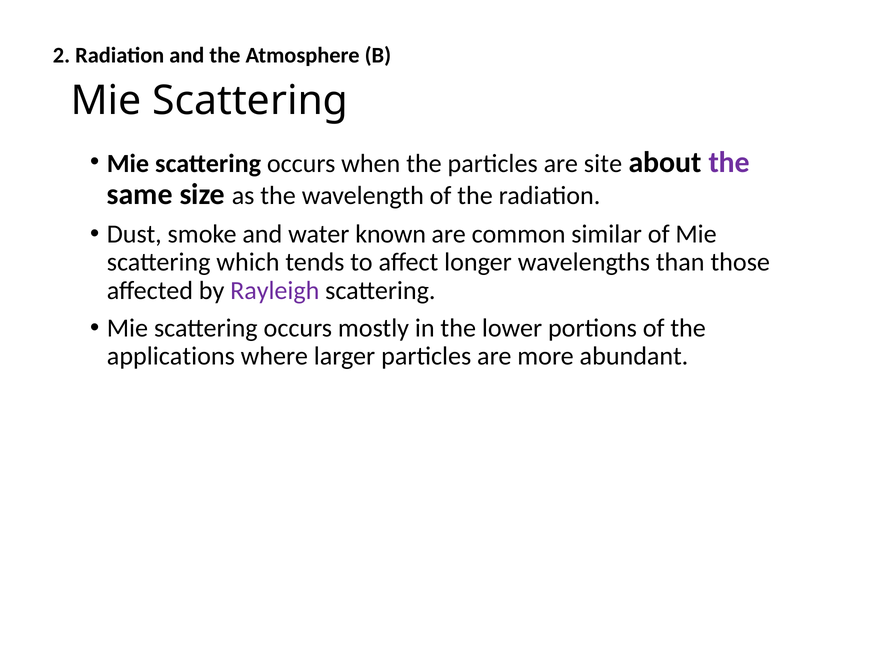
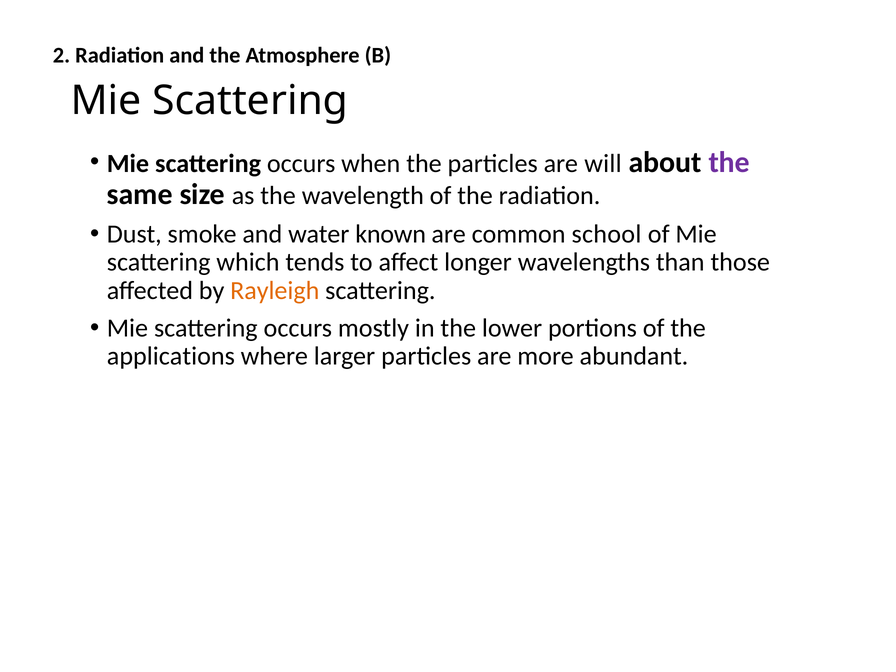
site: site -> will (603, 164)
similar: similar -> school (606, 234)
Rayleigh colour: purple -> orange (275, 291)
